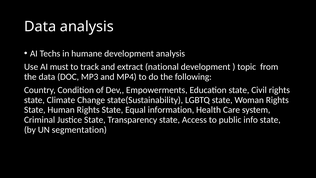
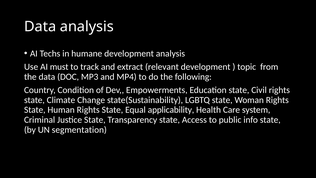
national: national -> relevant (162, 67)
information: information -> applicability (171, 110)
